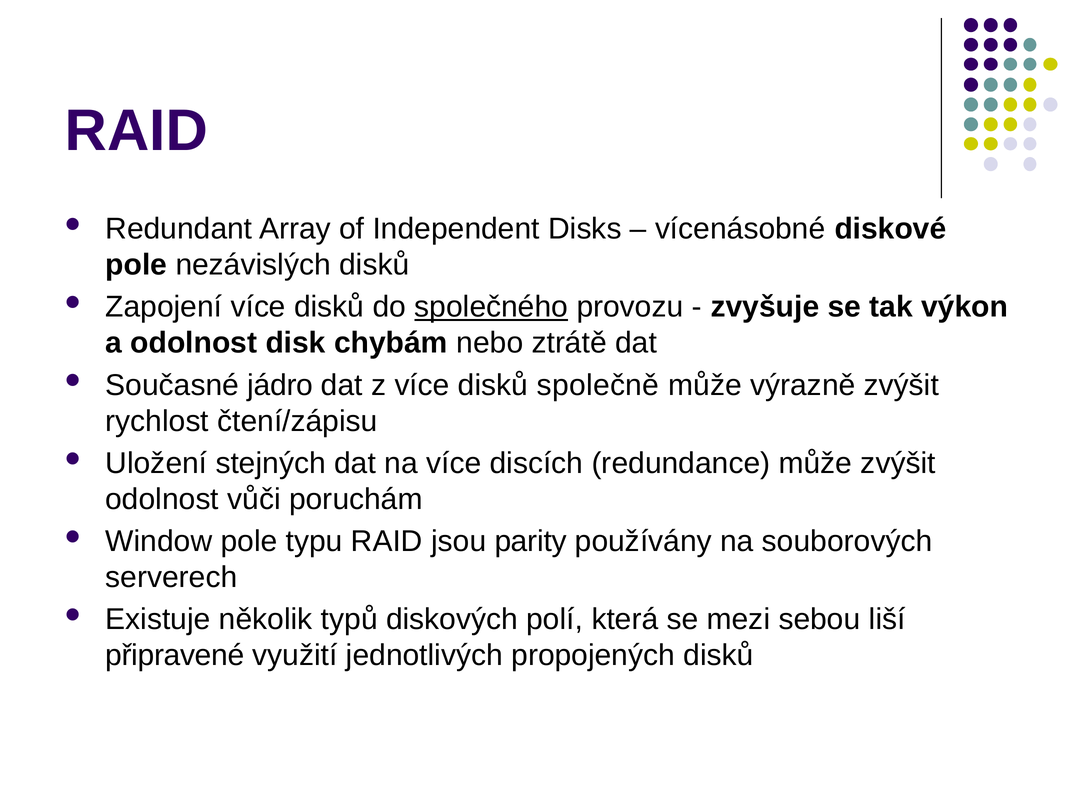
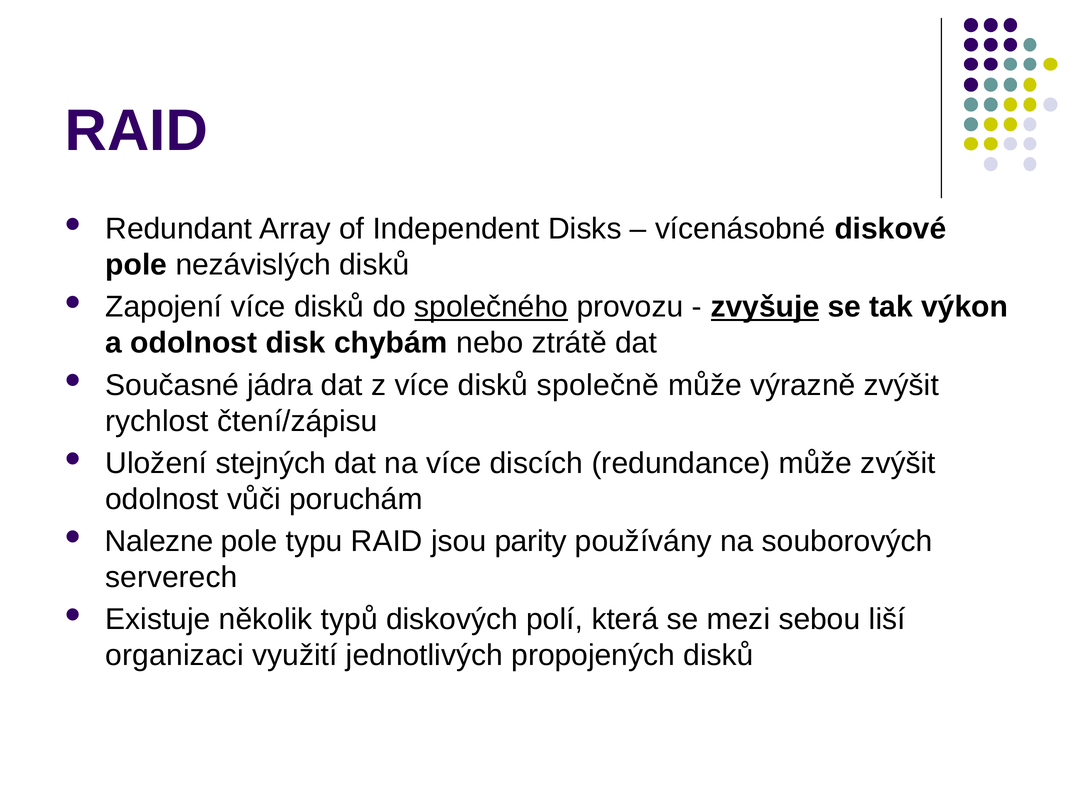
zvyšuje underline: none -> present (765, 307)
jádro: jádro -> jádra (280, 385)
Window: Window -> Nalezne (159, 541)
připravené: připravené -> organizaci (175, 655)
